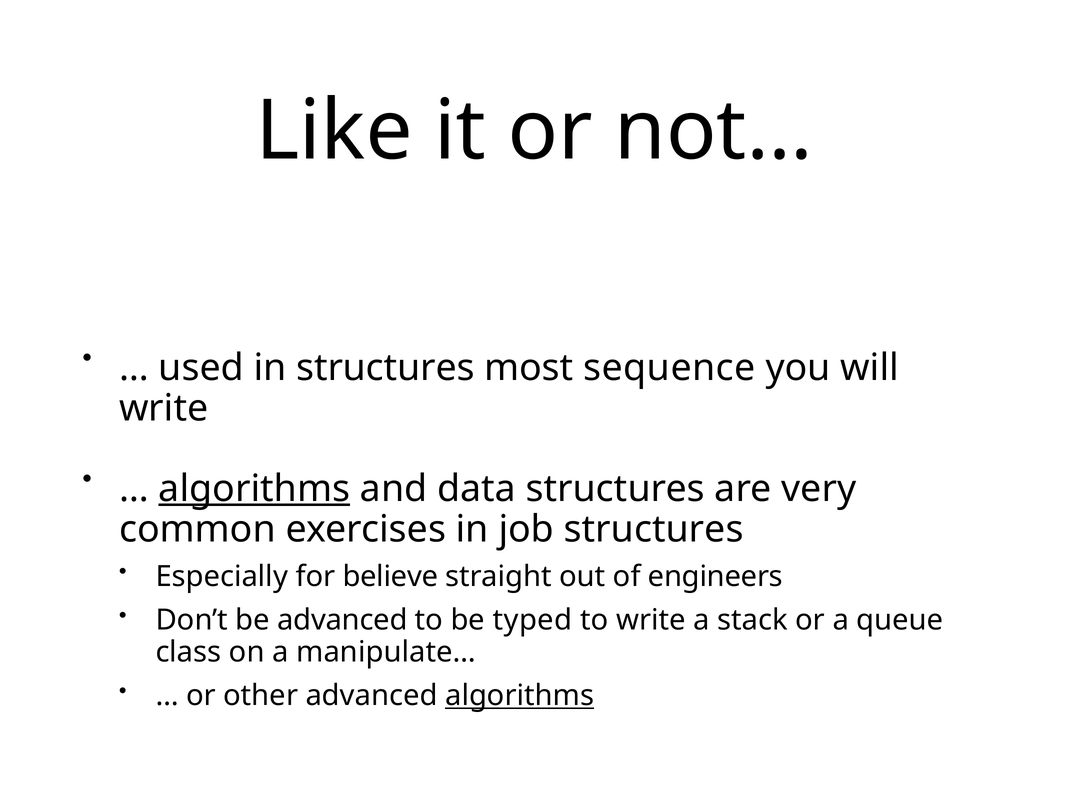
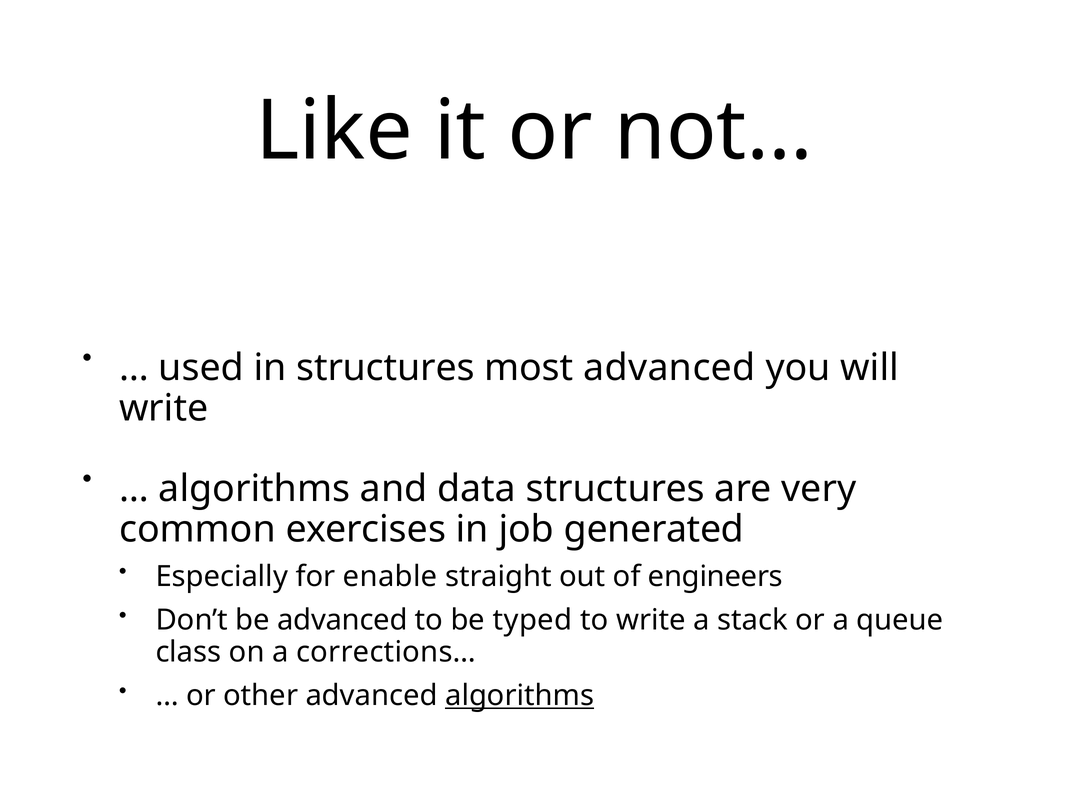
most sequence: sequence -> advanced (669, 368)
algorithms underline: present -> none (254, 488)
job structures: structures -> generated (654, 529)
believe: believe -> enable (390, 576)
manipulate…: manipulate… -> corrections… (386, 652)
